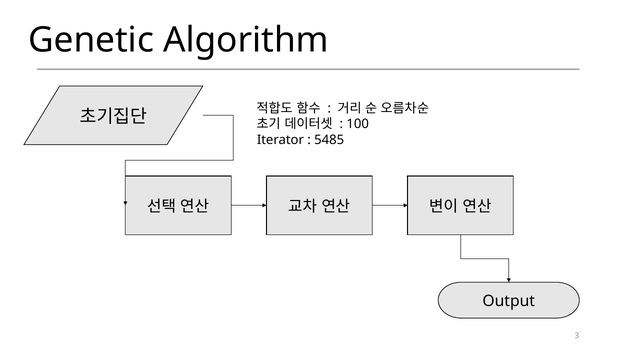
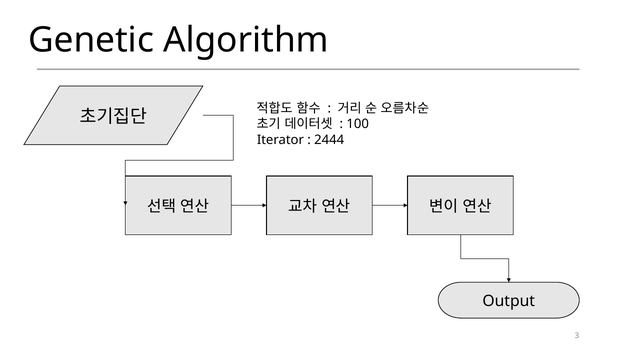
5485: 5485 -> 2444 (329, 140)
